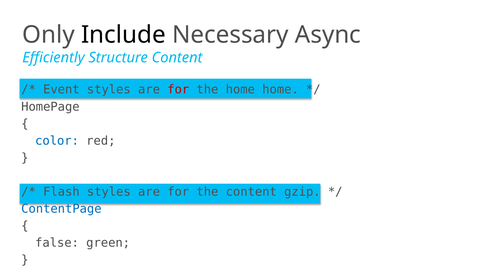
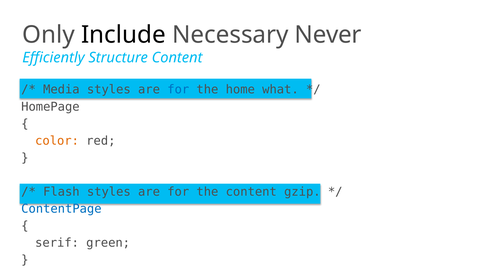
Async: Async -> Never (328, 35)
Event: Event -> Media (61, 89)
for colour: red -> blue (178, 89)
home home: home -> what (280, 89)
color colour: blue -> orange (57, 140)
false: false -> serif (57, 242)
